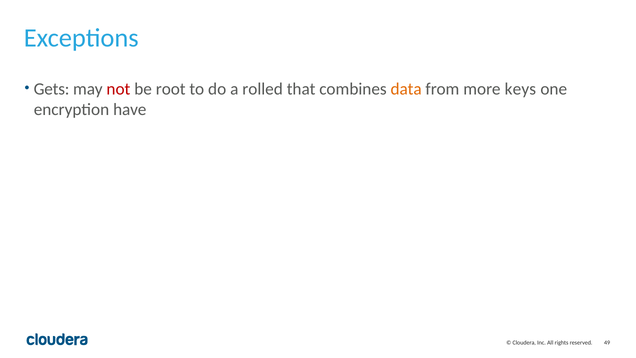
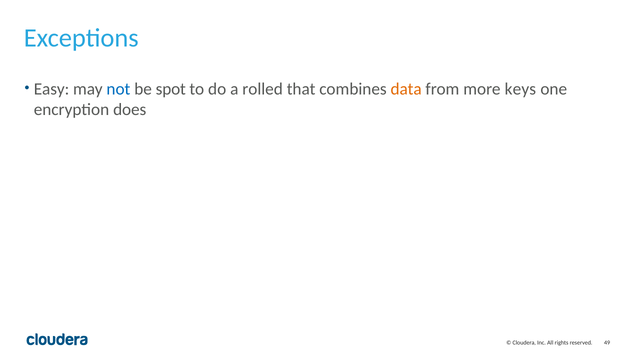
Gets: Gets -> Easy (51, 89)
not colour: red -> blue (118, 89)
root: root -> spot (171, 89)
have: have -> does (130, 109)
